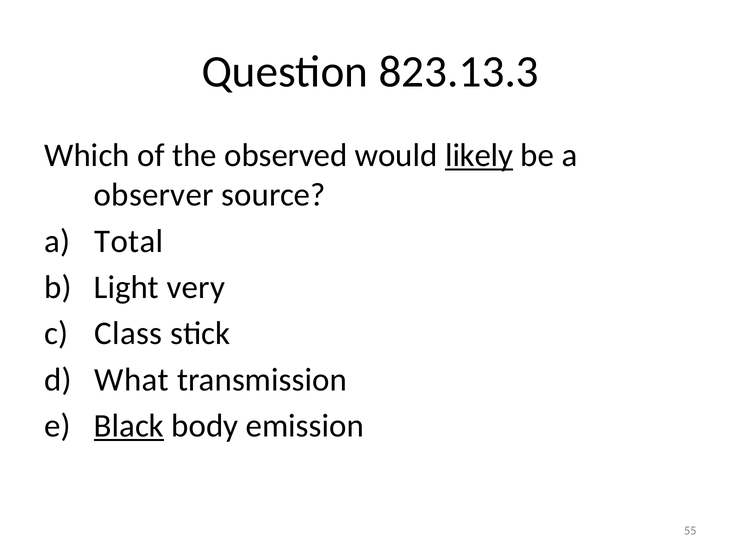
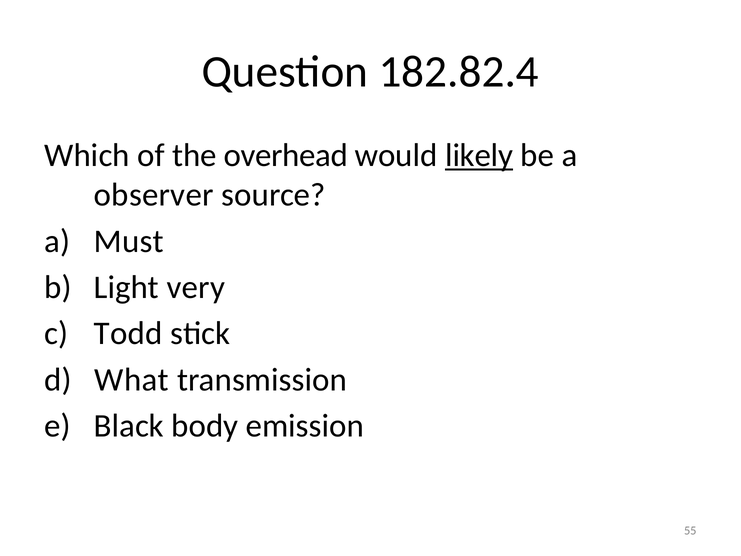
823.13.3: 823.13.3 -> 182.82.4 (459, 72)
observed: observed -> overhead (286, 155)
Total: Total -> Must (129, 241)
Class: Class -> Todd (128, 333)
Black underline: present -> none (129, 426)
